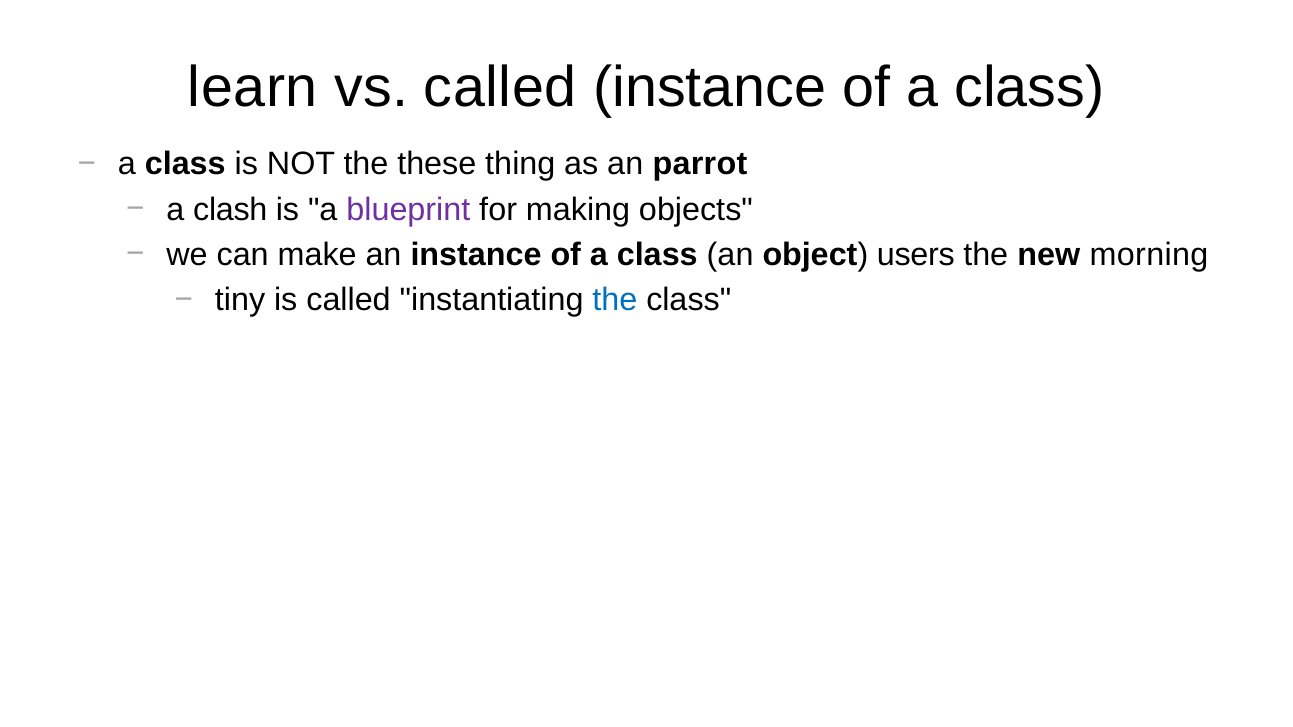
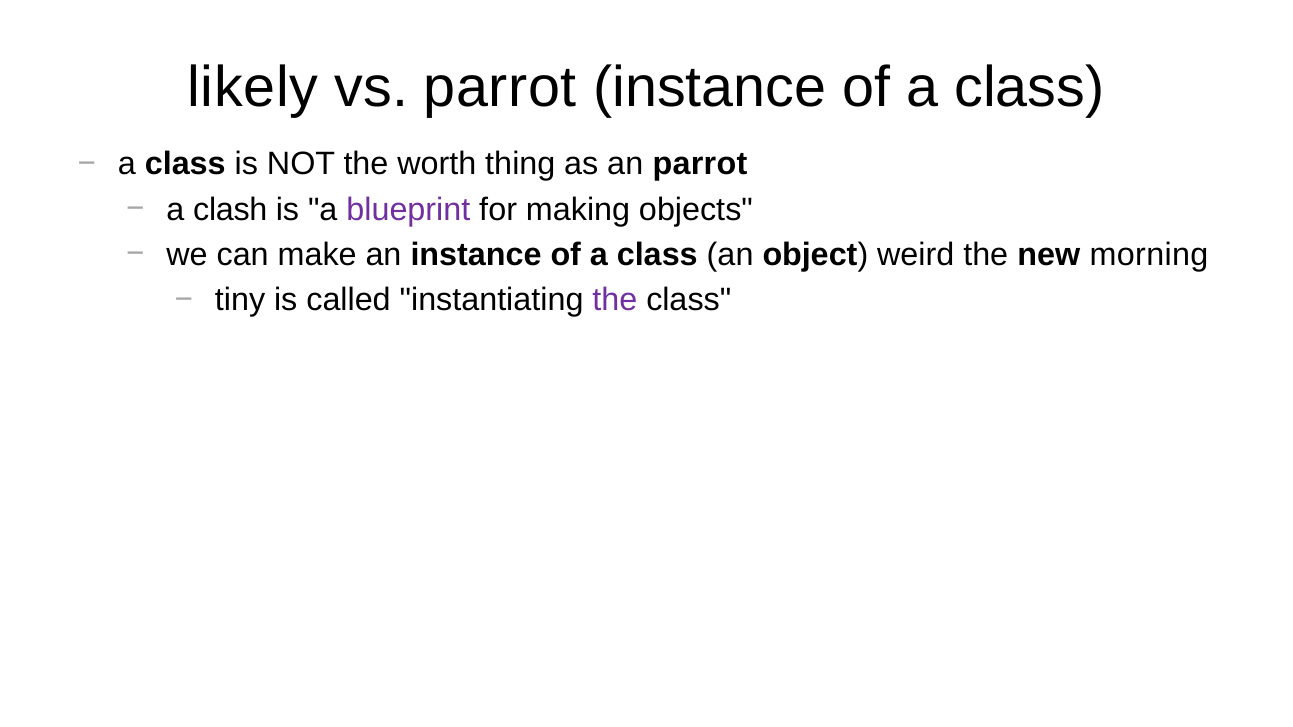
learn: learn -> likely (253, 87)
vs called: called -> parrot (500, 87)
these: these -> worth (437, 164)
users: users -> weird (916, 255)
the colour: blue -> purple (615, 300)
